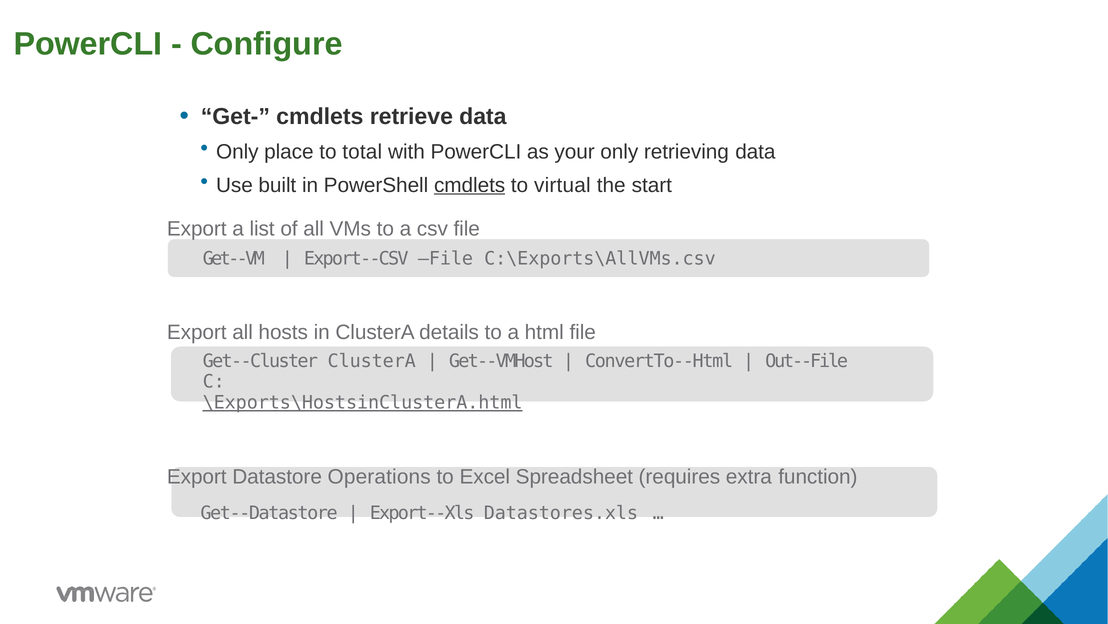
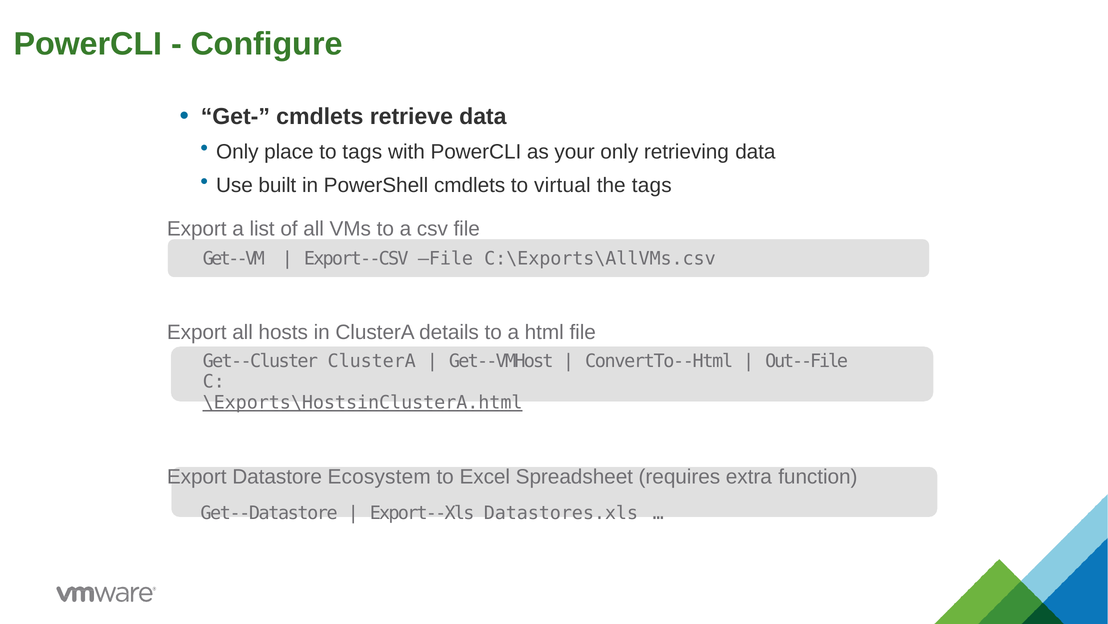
to total: total -> tags (362, 152)
cmdlets underline: present -> none (470, 185)
the start: start -> tags (652, 185)
Operations: Operations -> Ecosystem (379, 477)
